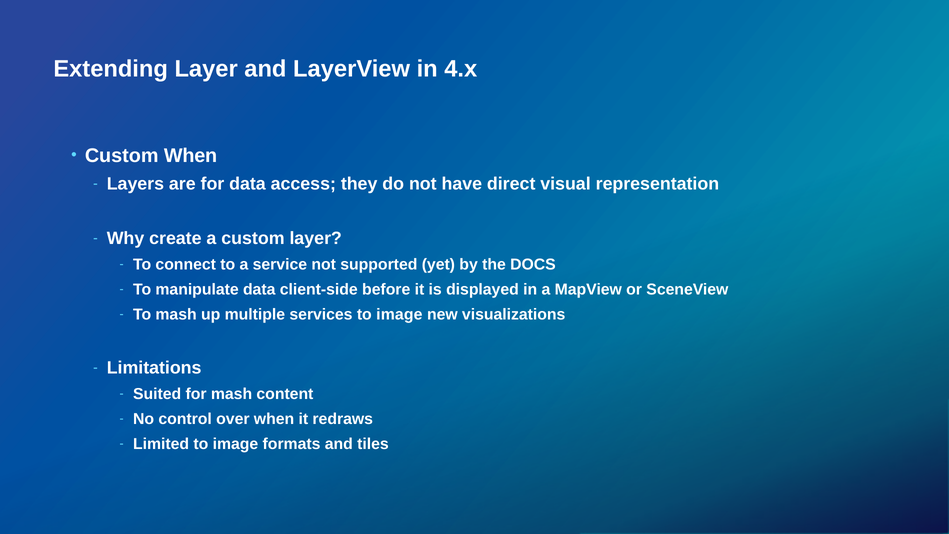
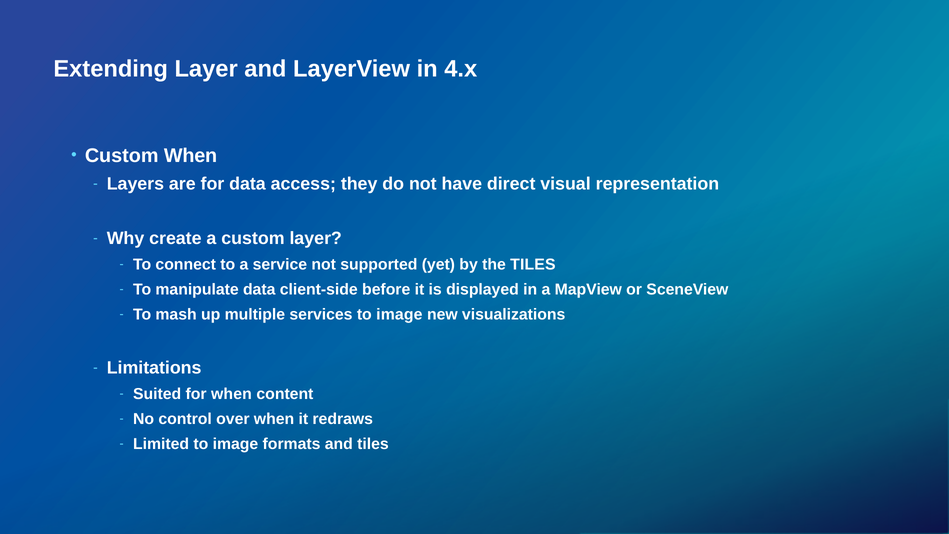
the DOCS: DOCS -> TILES (533, 264)
for mash: mash -> when (231, 394)
